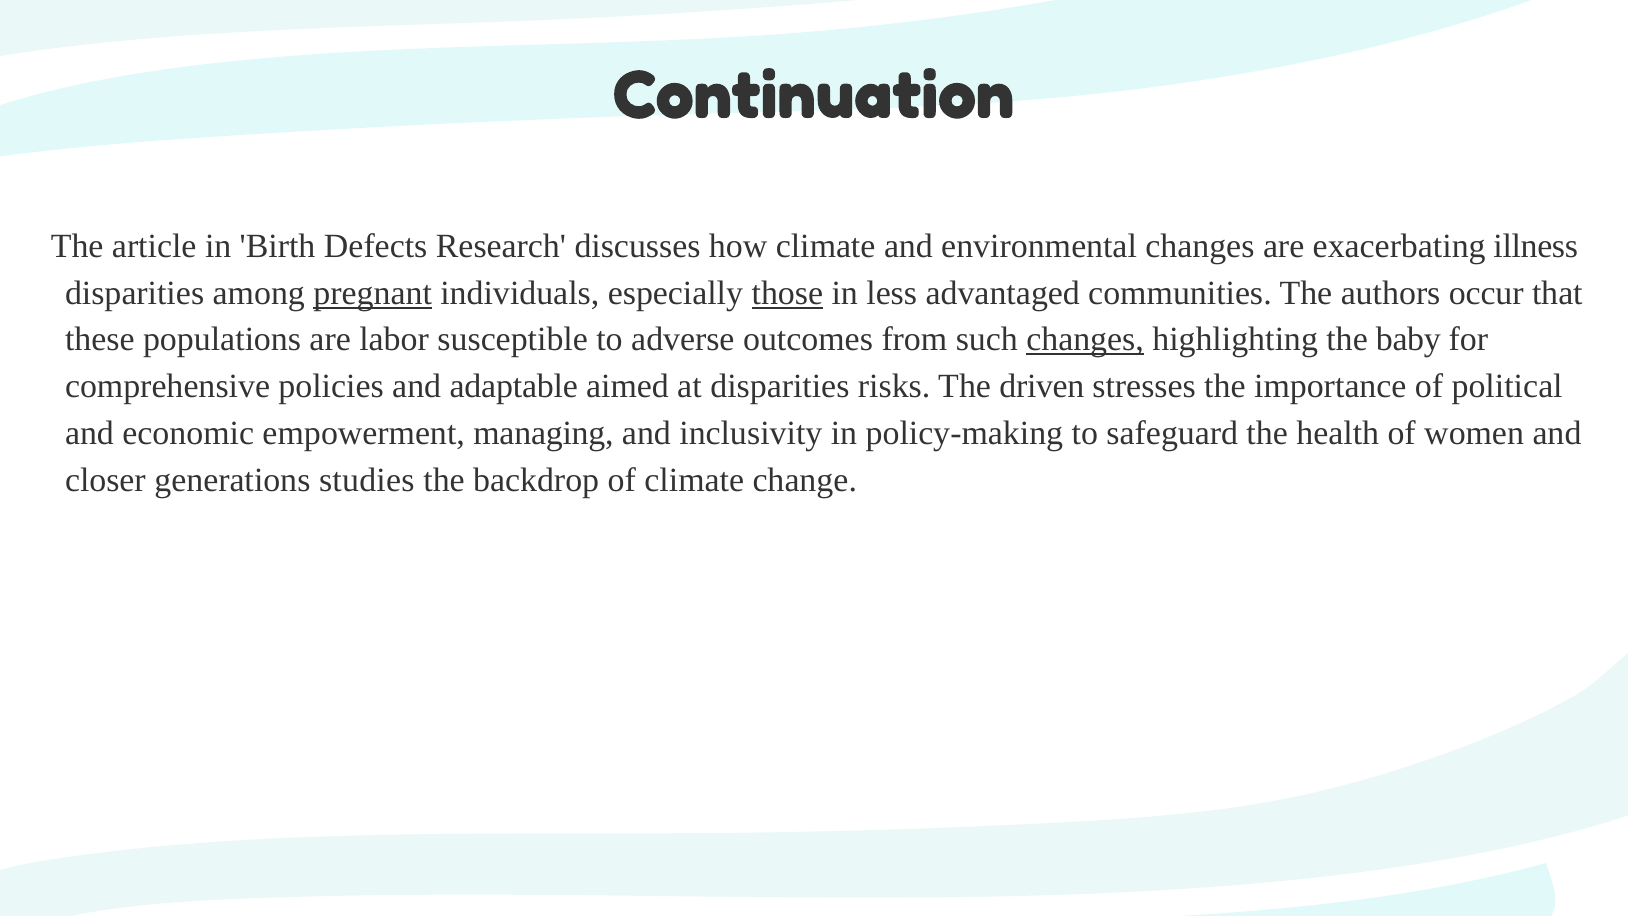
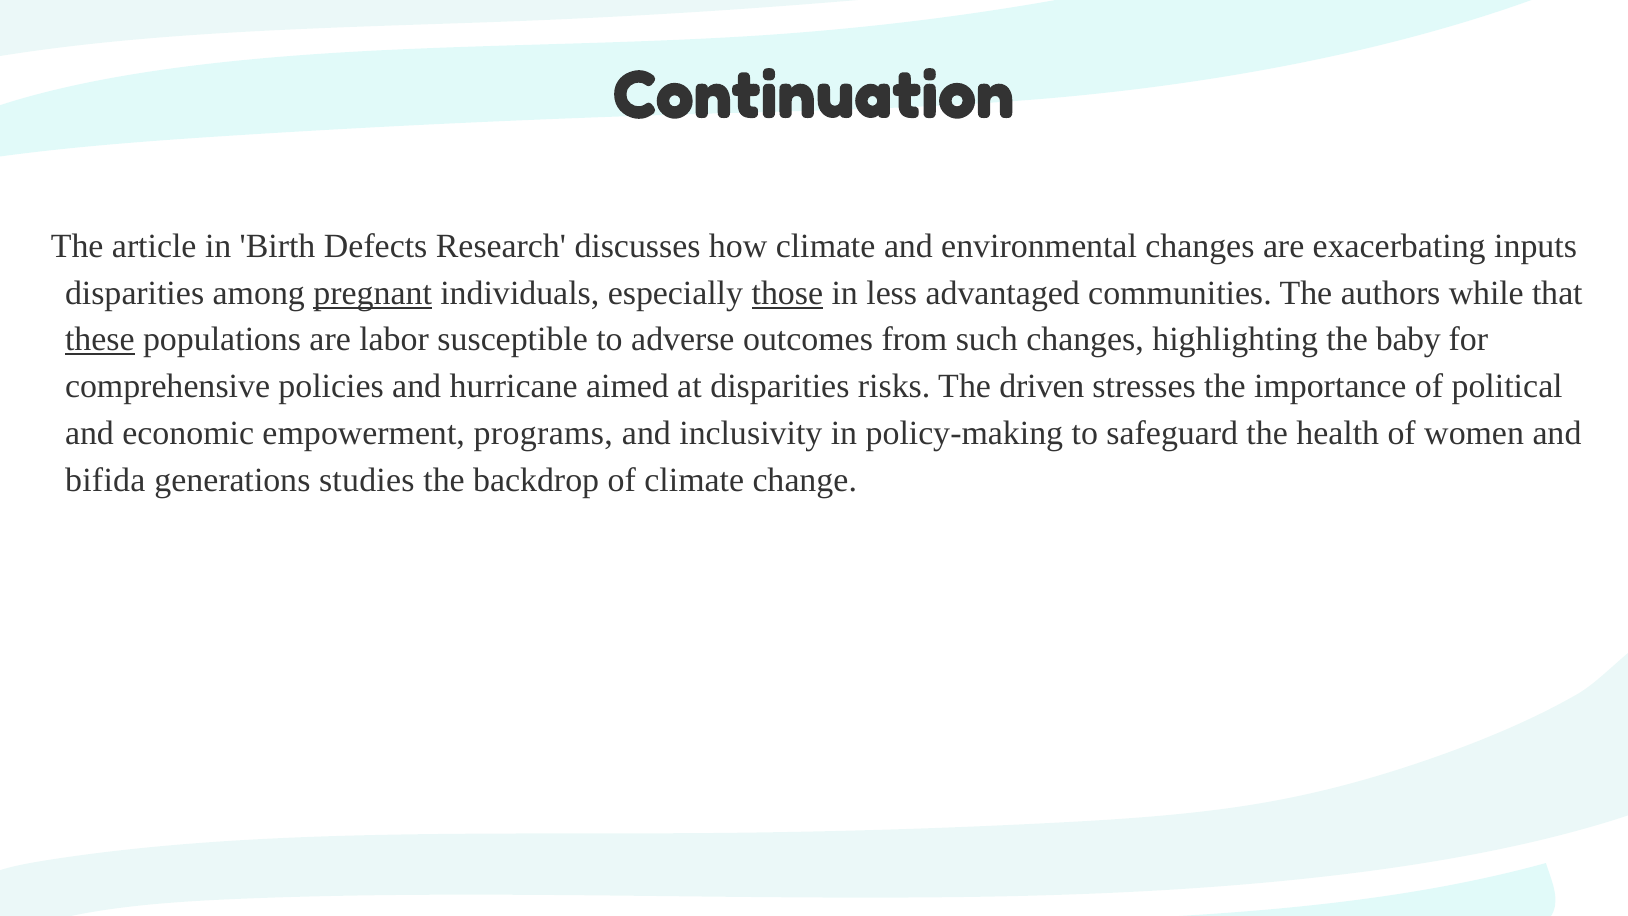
illness: illness -> inputs (1536, 246)
occur: occur -> while (1486, 293)
these underline: none -> present (100, 340)
changes underline: present -> none (1085, 340)
adaptable: adaptable -> hurricane (514, 386)
managing: managing -> programs (543, 433)
closer: closer -> bifida (105, 480)
